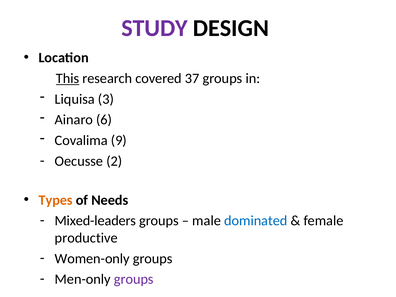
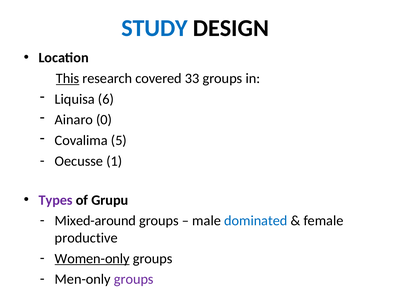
STUDY colour: purple -> blue (155, 28)
37: 37 -> 33 (192, 78)
3: 3 -> 6 (106, 99)
6: 6 -> 0 (104, 120)
9: 9 -> 5 (119, 140)
2: 2 -> 1 (114, 161)
Types colour: orange -> purple (56, 200)
Needs: Needs -> Grupu (110, 200)
Mixed-leaders: Mixed-leaders -> Mixed-around (95, 221)
Women-only underline: none -> present (92, 259)
